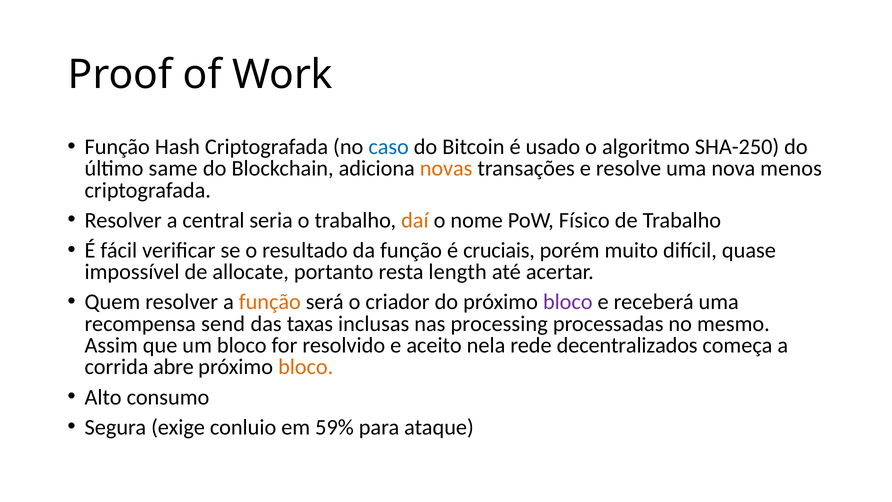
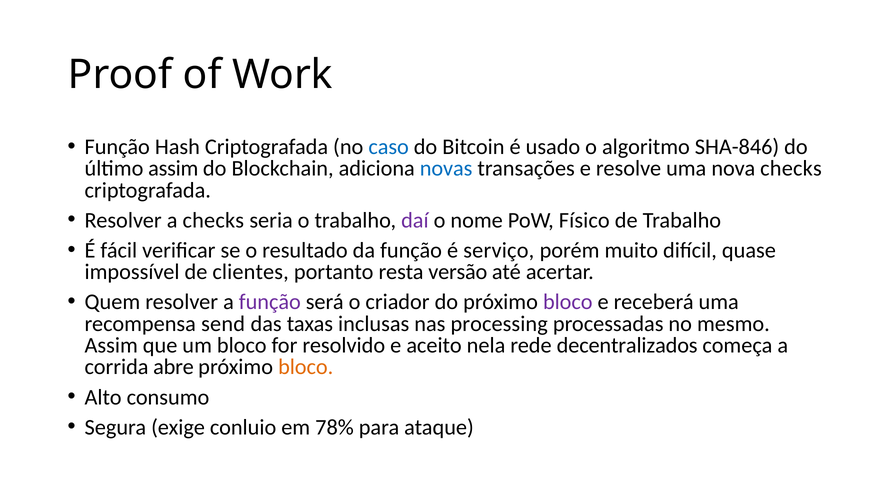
SHA-250: SHA-250 -> SHA-846 (737, 147)
último same: same -> assim (173, 168)
novas colour: orange -> blue (446, 168)
nova menos: menos -> checks (791, 168)
a central: central -> checks (213, 220)
daí colour: orange -> purple (415, 220)
cruciais: cruciais -> serviço (499, 250)
allocate: allocate -> clientes (251, 272)
length: length -> versão (458, 272)
função colour: orange -> purple (270, 302)
59%: 59% -> 78% (334, 427)
